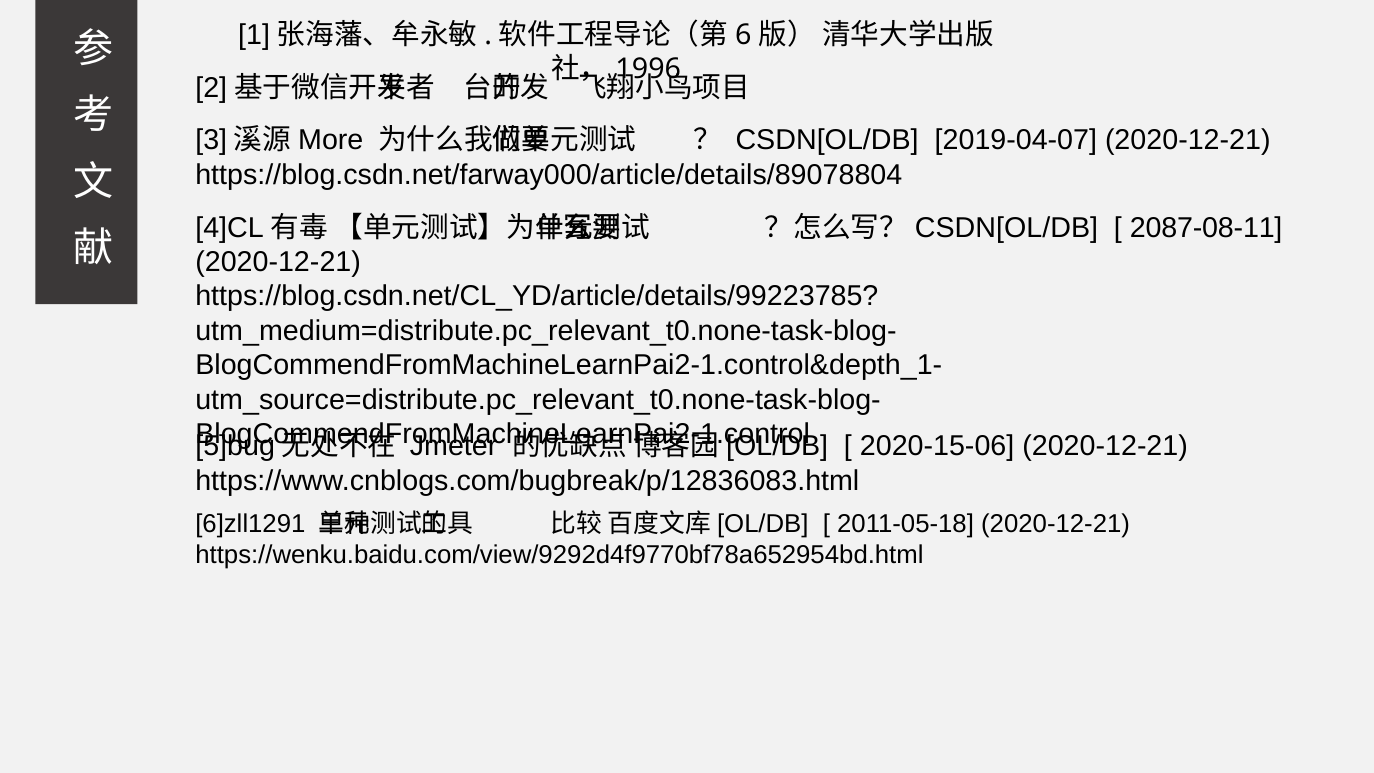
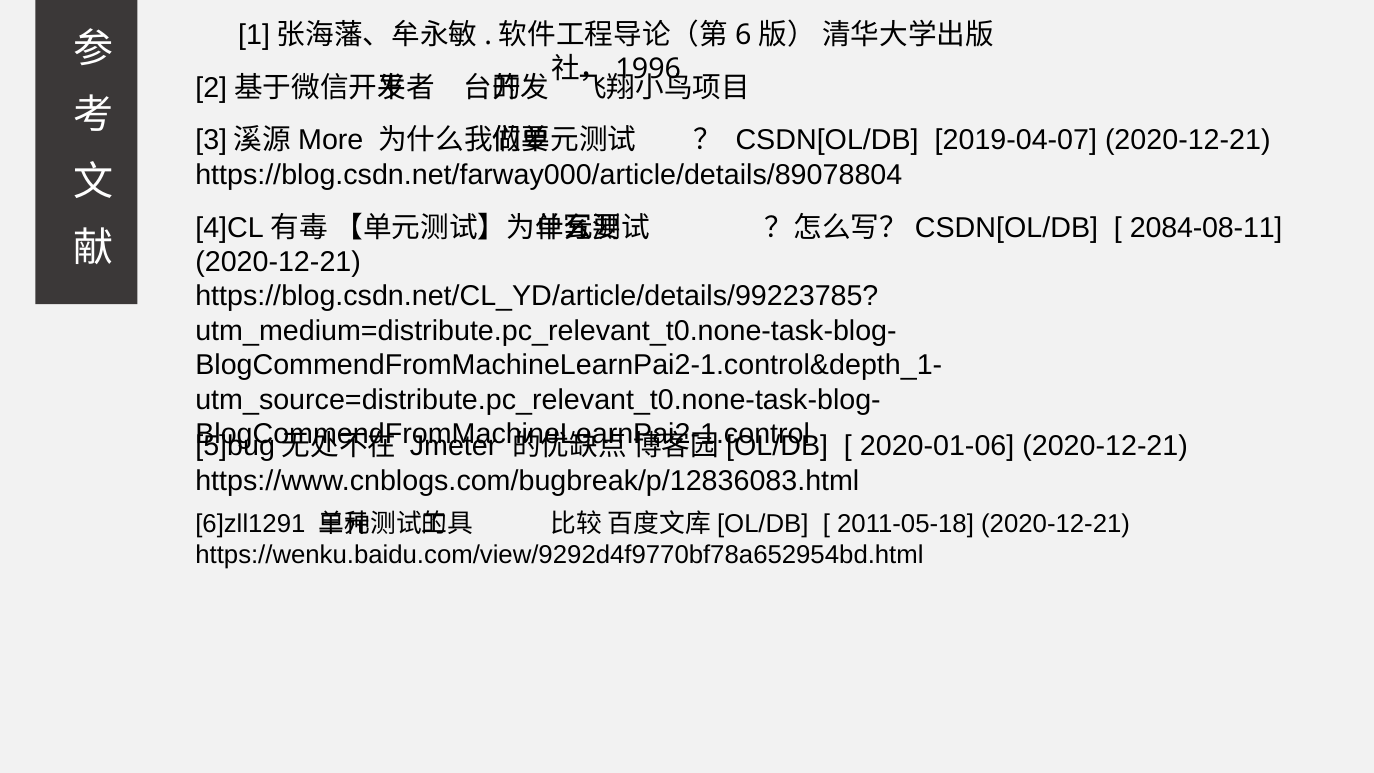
2087-08-11: 2087-08-11 -> 2084-08-11 (1206, 228)
2020-15-06: 2020-15-06 -> 2020-01-06 (937, 446)
